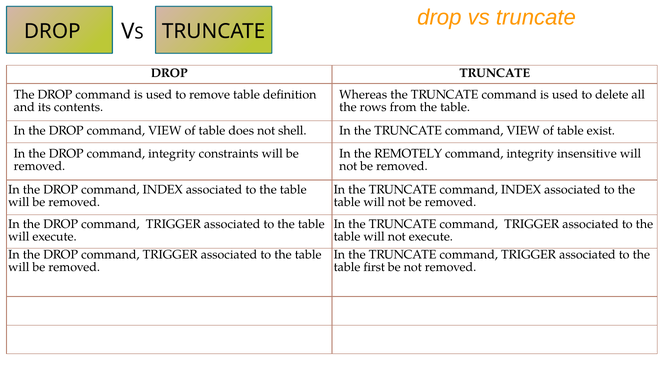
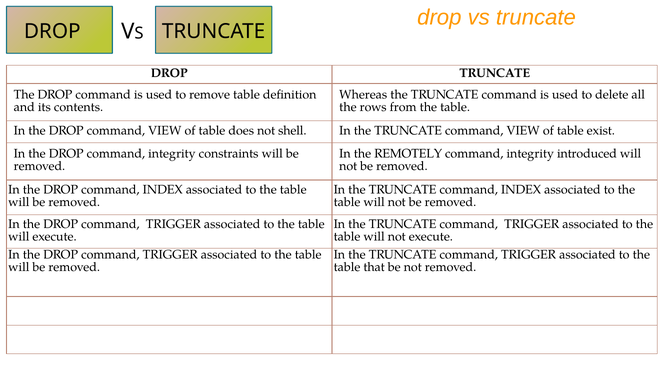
insensitive: insensitive -> introduced (587, 154)
first: first -> that (374, 268)
